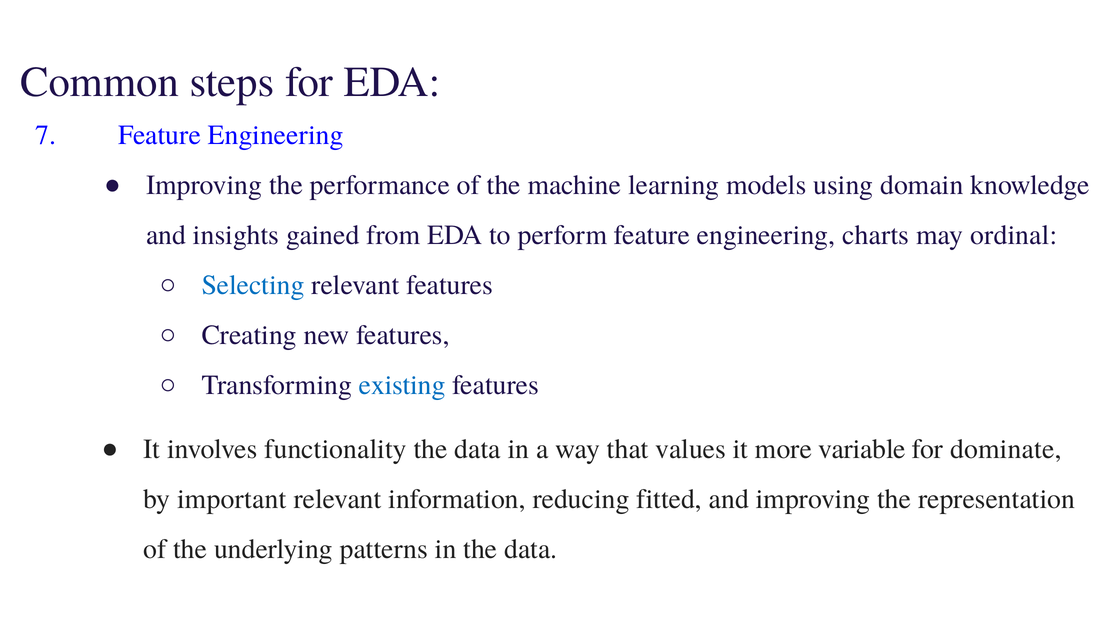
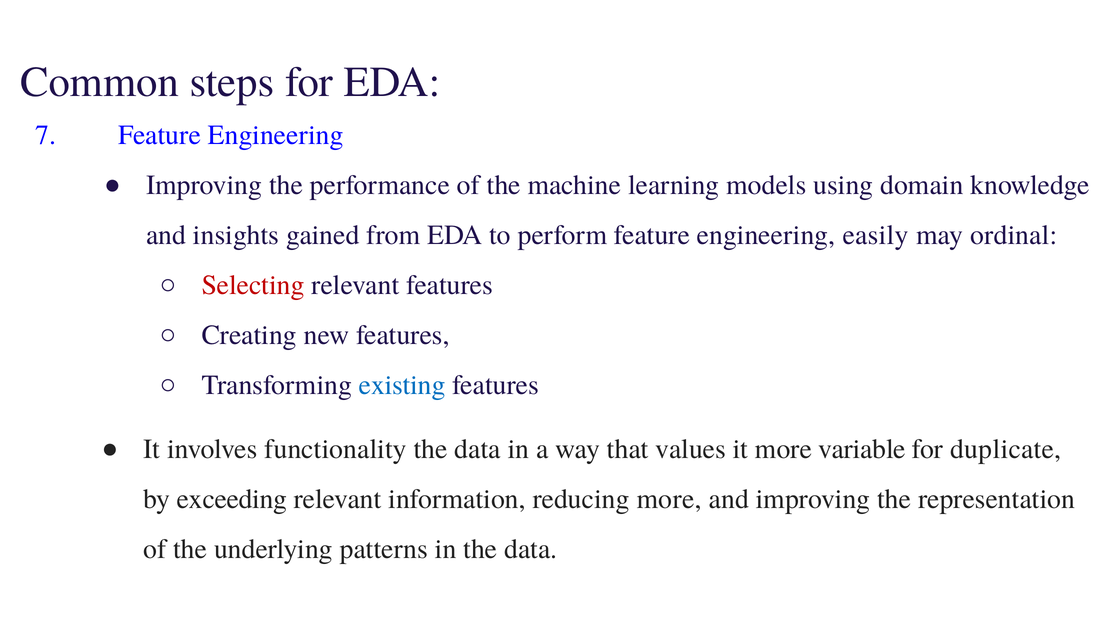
charts: charts -> easily (876, 235)
Selecting colour: blue -> red (253, 285)
dominate: dominate -> duplicate (1006, 449)
important: important -> exceeding (232, 499)
reducing fitted: fitted -> more (669, 499)
